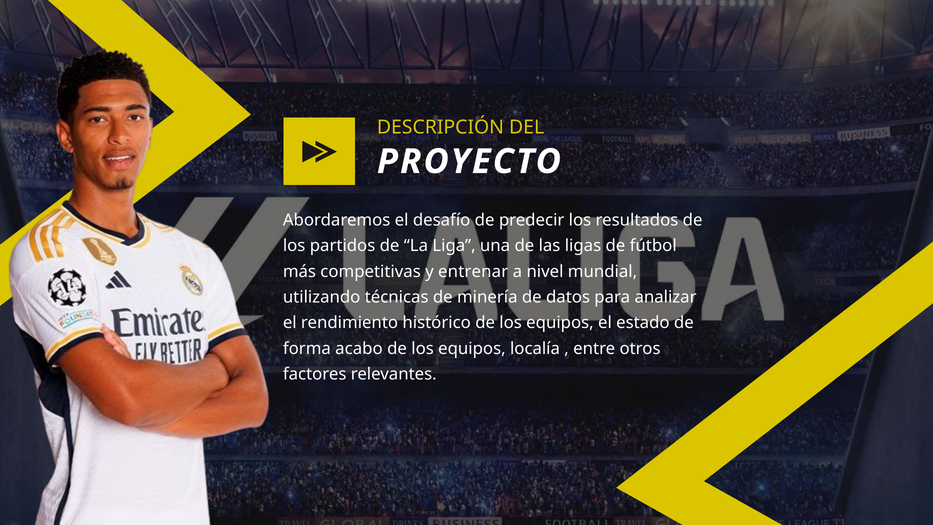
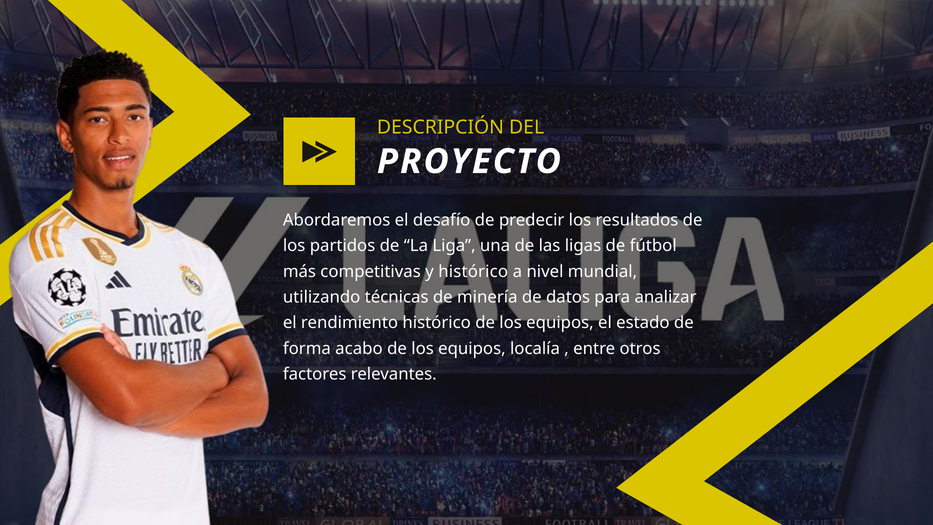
y entrenar: entrenar -> histórico (473, 271)
